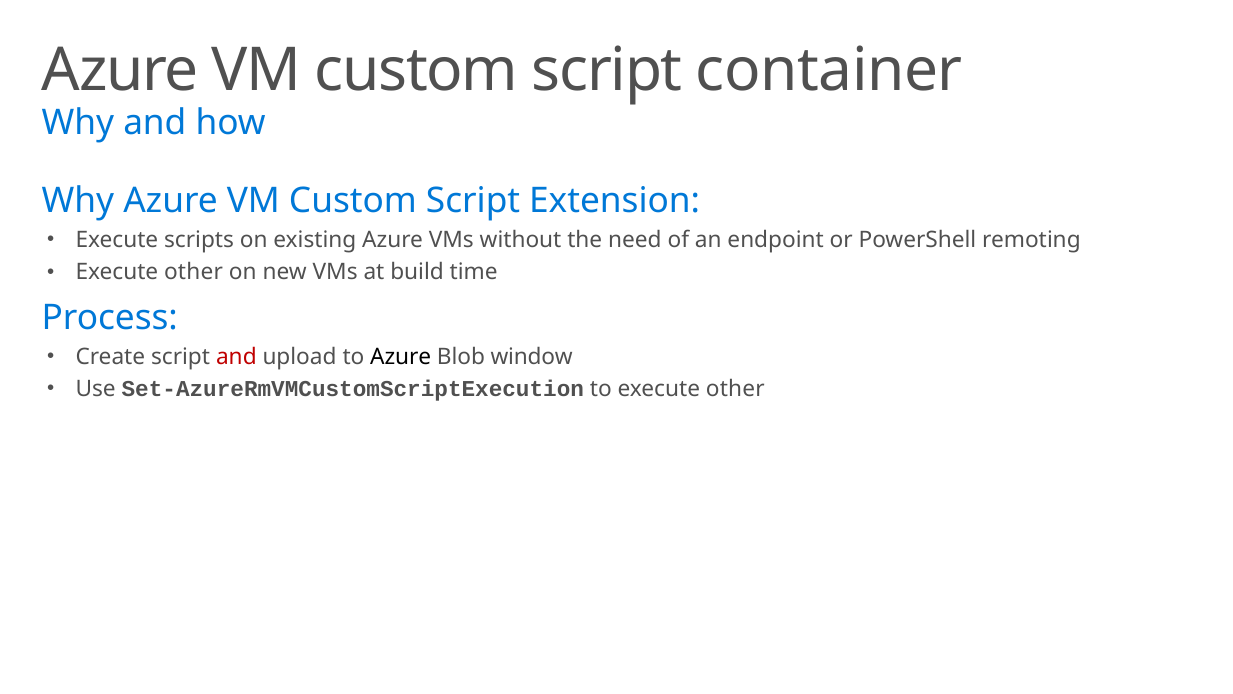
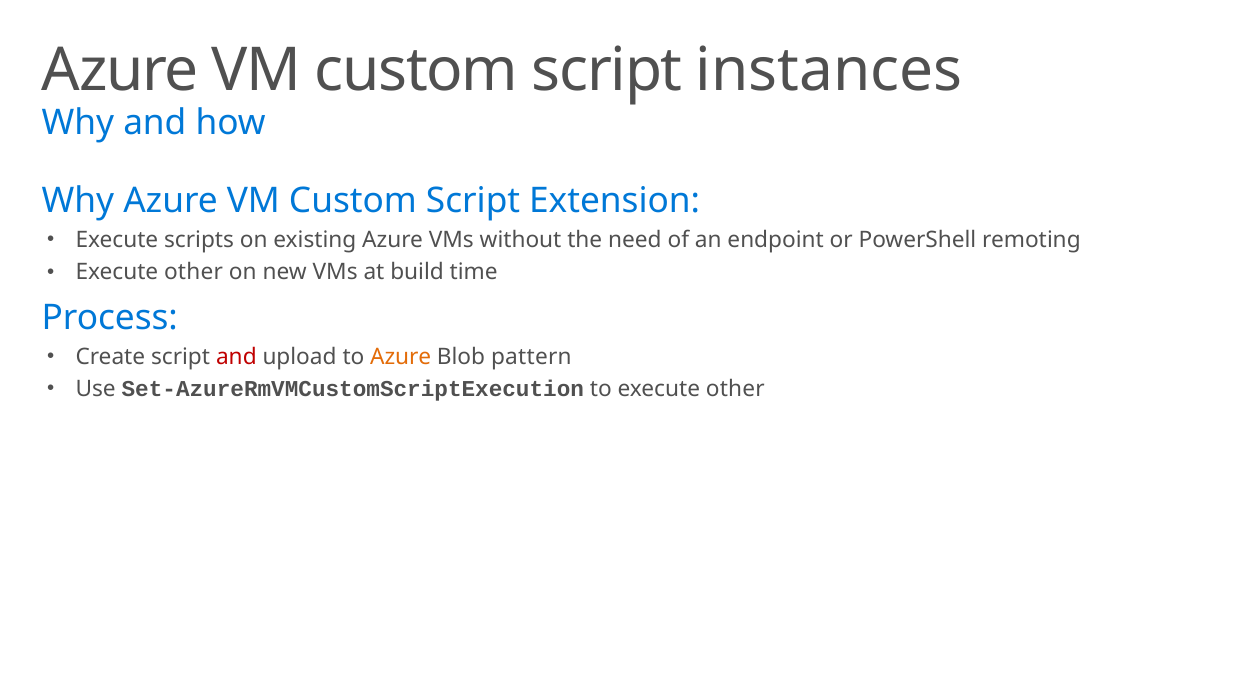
container: container -> instances (829, 71)
Azure colour: black -> orange (401, 357)
window: window -> pattern (531, 357)
